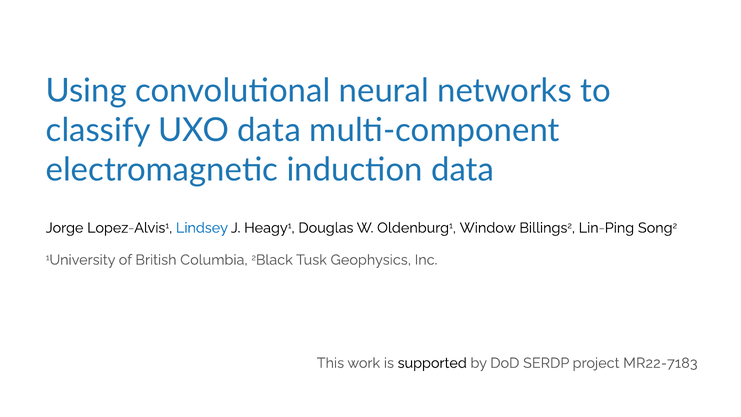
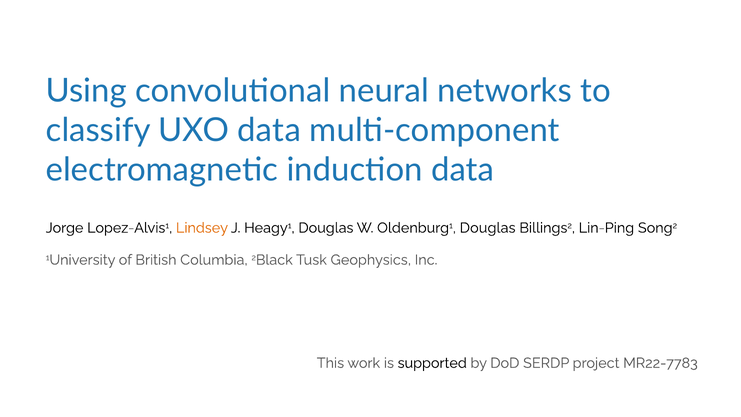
Lindsey colour: blue -> orange (202, 228)
Oldenburg1 Window: Window -> Douglas (488, 228)
MR22-7183: MR22-7183 -> MR22-7783 (660, 363)
